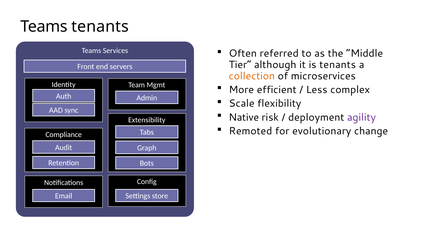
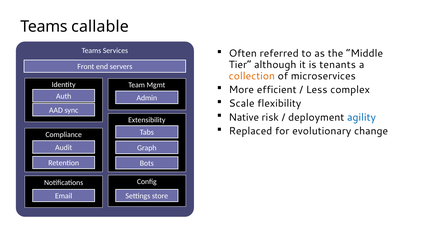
Teams tenants: tenants -> callable (100, 26)
agility colour: purple -> blue (361, 117)
Remoted: Remoted -> Replaced (250, 131)
